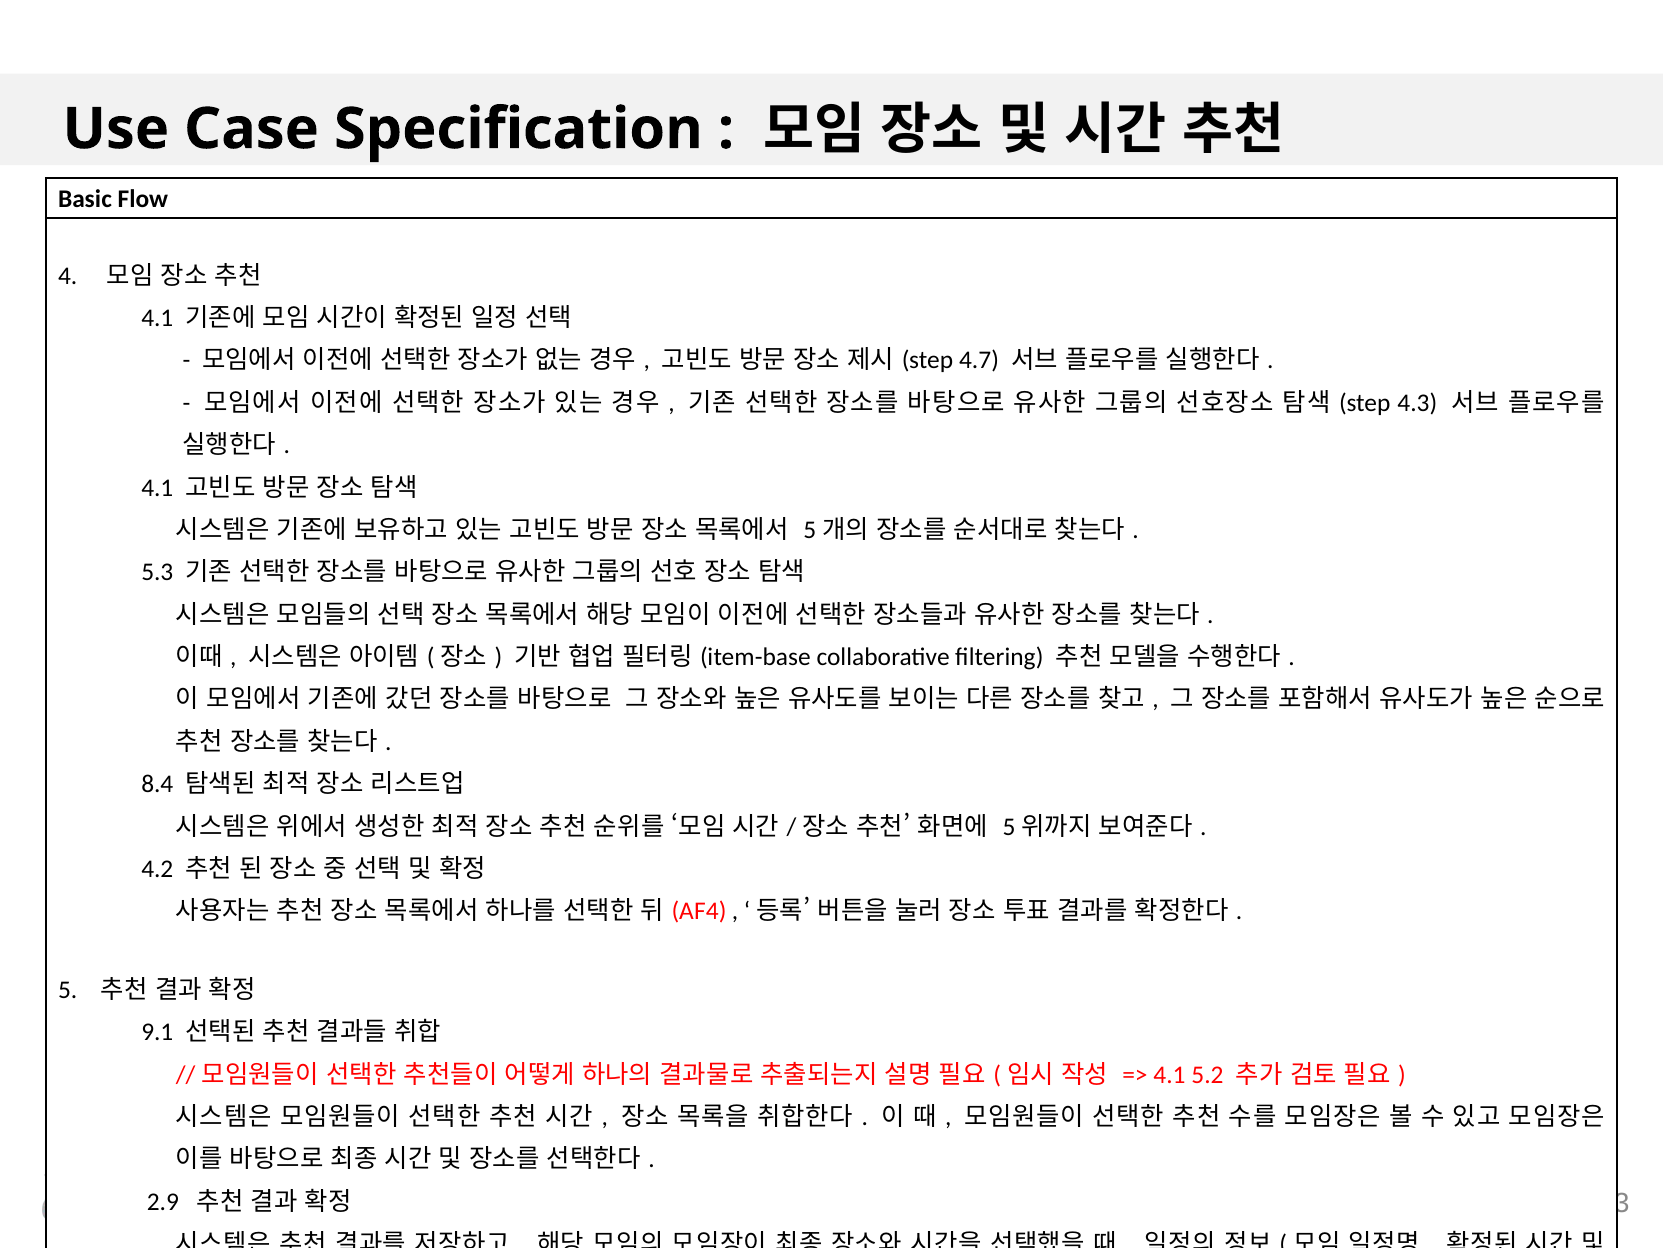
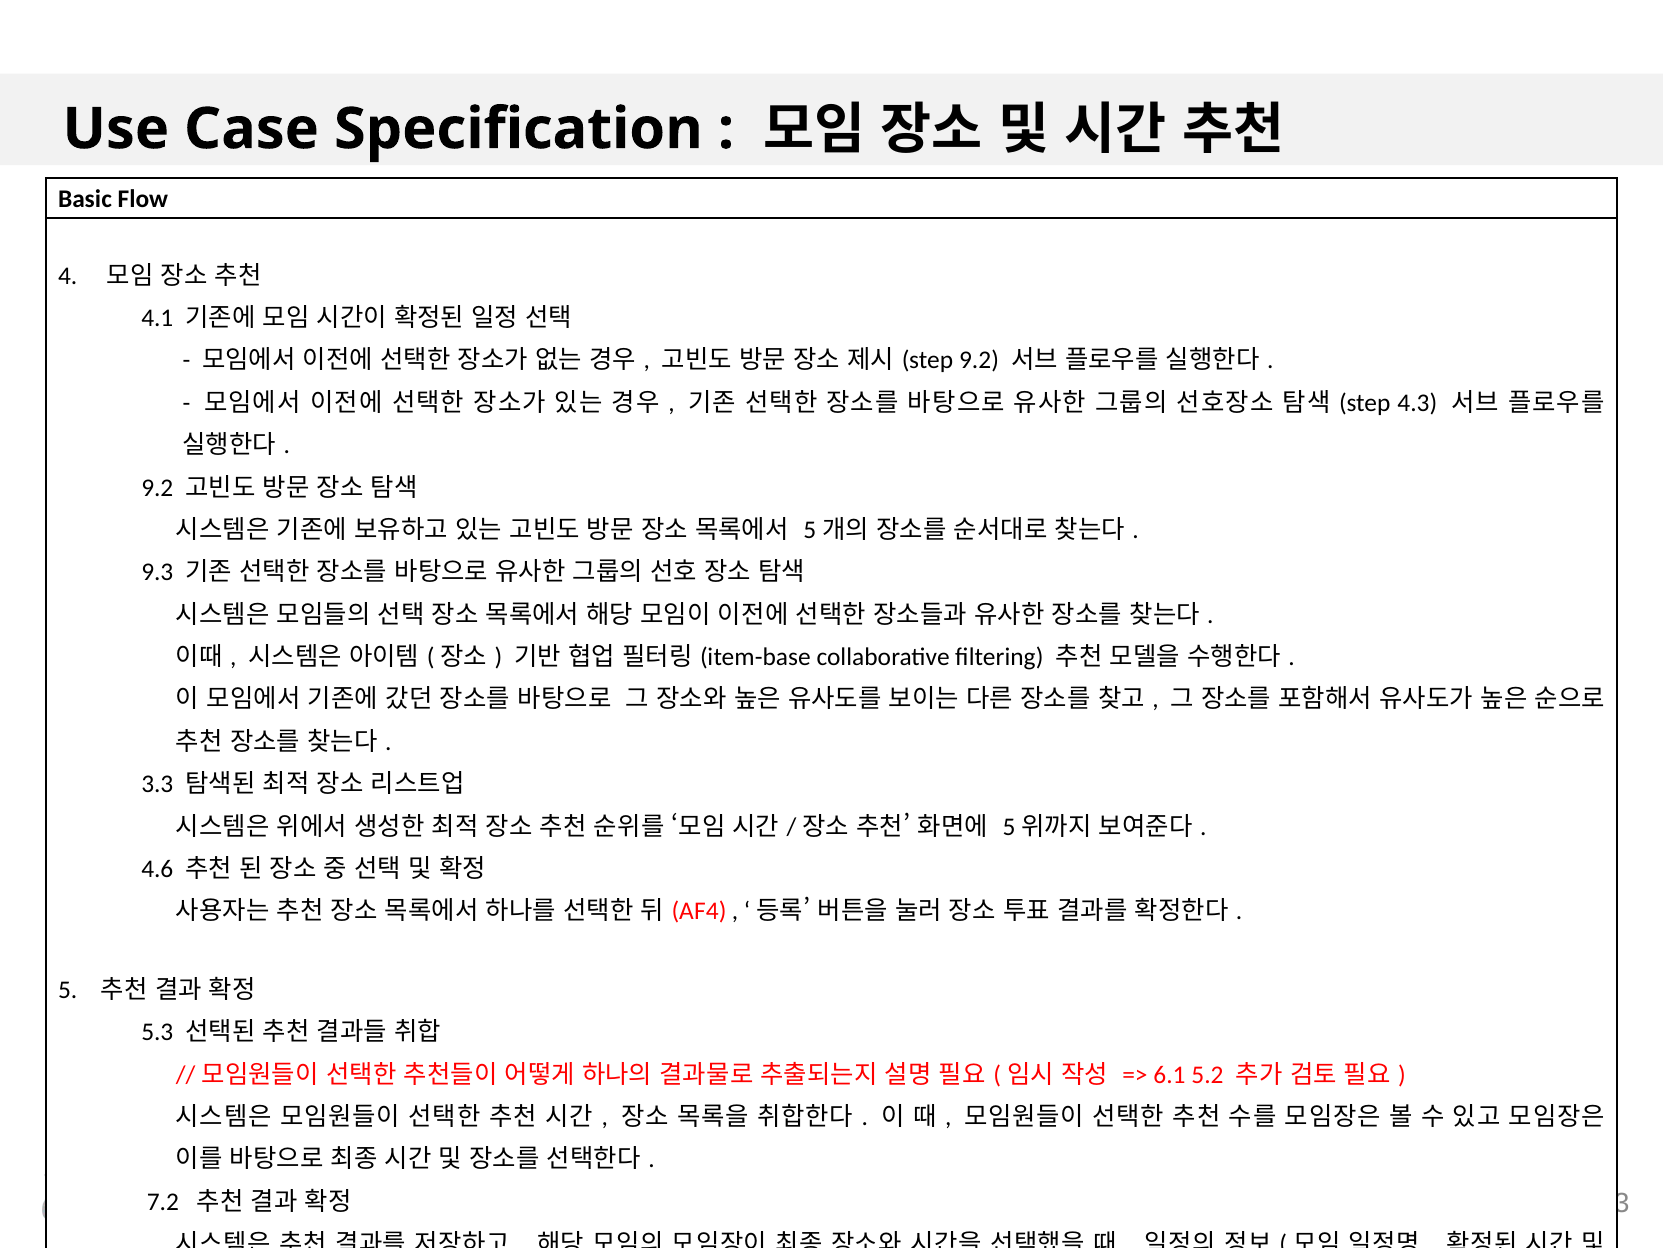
4.7: 4.7 -> 9.2 (979, 360)
4.1: 4.1 -> 9.2 (157, 487)
5.3: 5.3 -> 9.3 (157, 572)
8.4: 8.4 -> 3.3 (157, 784)
4.2: 4.2 -> 4.6 (157, 869)
9.1: 9.1 -> 5.3 (157, 1032)
4.1: 4.1 -> 6.1 (1170, 1074)
2.9: 2.9 -> 7.2 (163, 1201)
